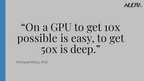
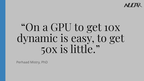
possible: possible -> dynamic (37, 38)
deep: deep -> little (85, 49)
